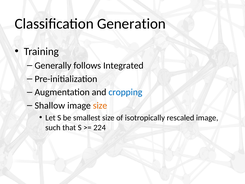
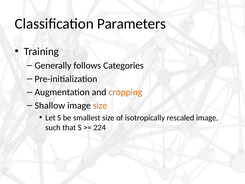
Generation: Generation -> Parameters (131, 24)
Integrated: Integrated -> Categories (123, 65)
cropping colour: blue -> orange (125, 92)
